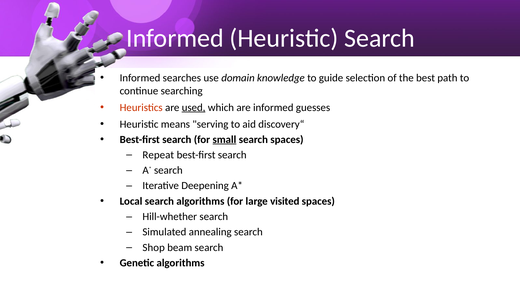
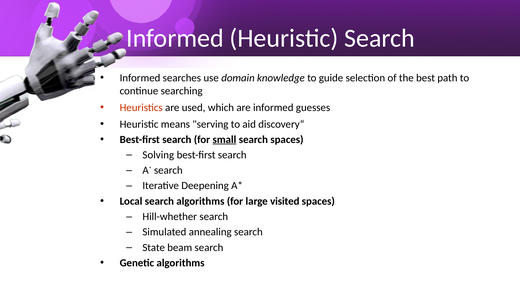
used underline: present -> none (194, 108)
Repeat: Repeat -> Solving (158, 155)
Shop: Shop -> State (154, 248)
